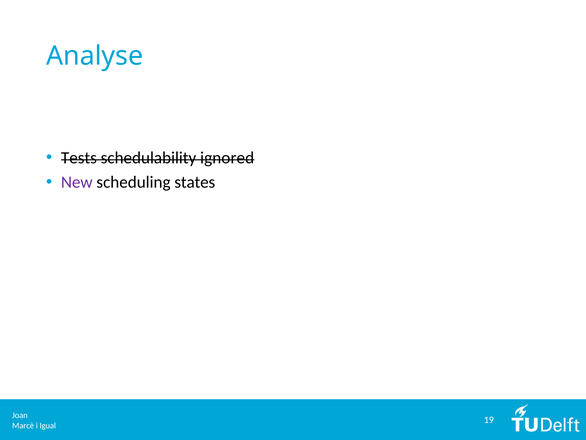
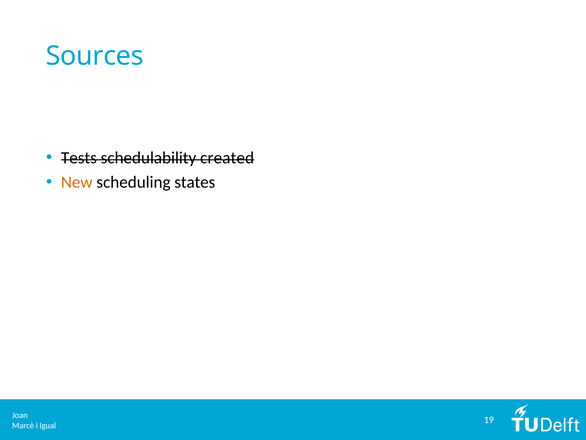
Analyse: Analyse -> Sources (95, 56)
ignored: ignored -> created (227, 158)
New colour: purple -> orange (77, 182)
